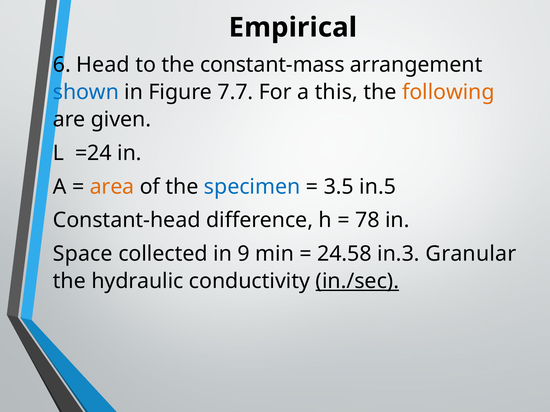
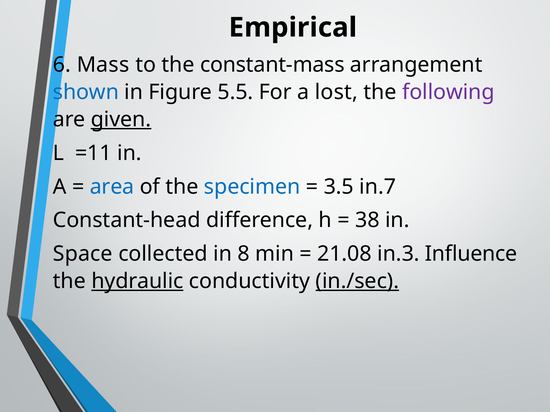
Head: Head -> Mass (103, 65)
7.7: 7.7 -> 5.5 (235, 92)
this: this -> lost (336, 92)
following colour: orange -> purple (448, 92)
given underline: none -> present (121, 120)
=24: =24 -> =11 (93, 153)
area colour: orange -> blue (112, 187)
in.5: in.5 -> in.7 (378, 187)
78: 78 -> 38 (367, 220)
9: 9 -> 8 (244, 254)
24.58: 24.58 -> 21.08 (344, 254)
Granular: Granular -> Influence (471, 254)
hydraulic underline: none -> present (137, 282)
